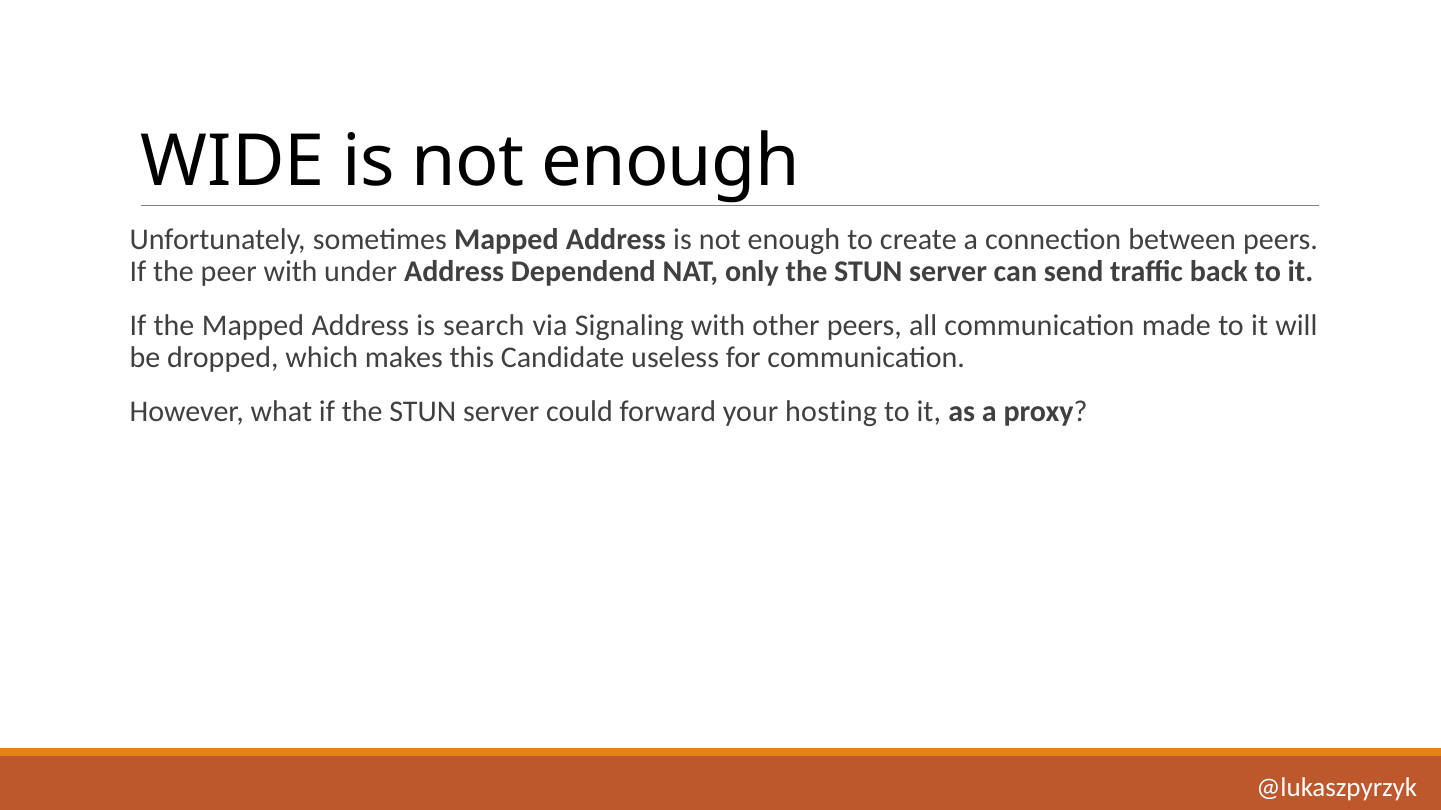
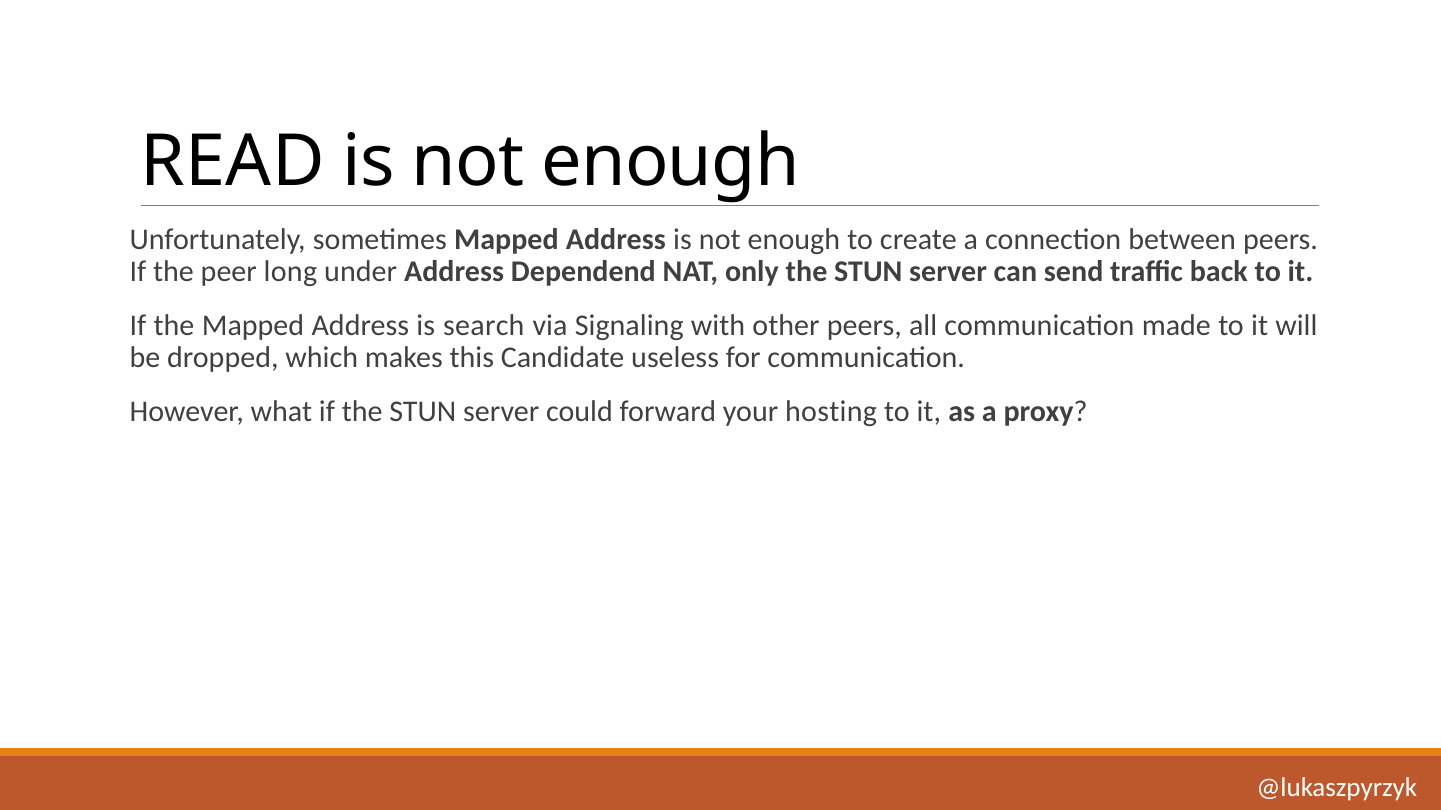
WIDE: WIDE -> READ (233, 161)
peer with: with -> long (290, 272)
